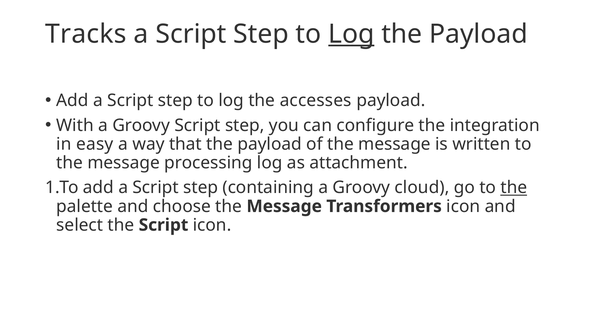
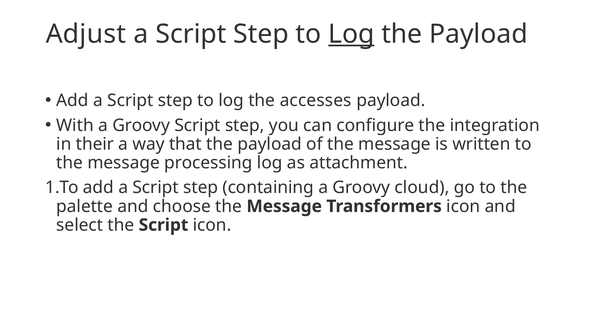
Tracks: Tracks -> Adjust (86, 34)
easy: easy -> their (95, 144)
the underline: present -> none (514, 187)
